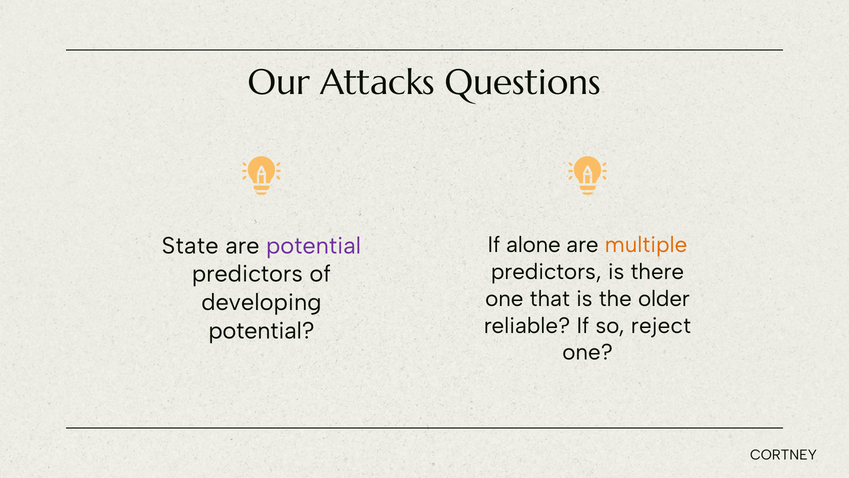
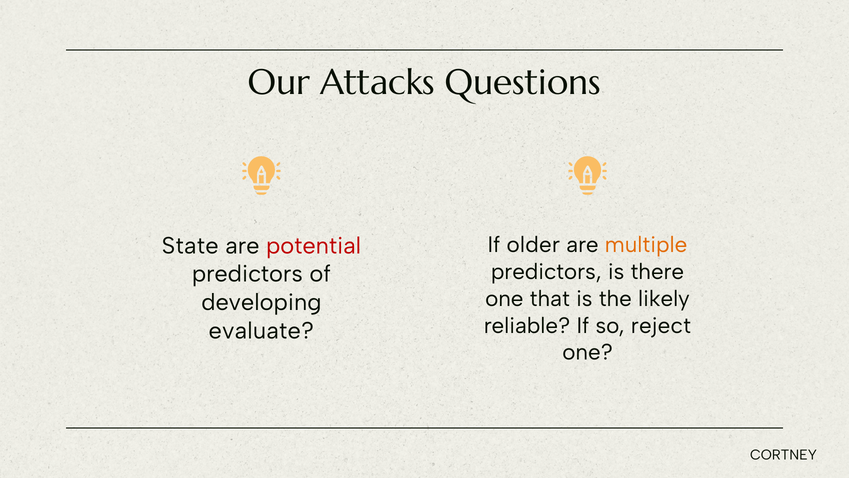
alone: alone -> older (533, 245)
potential colour: purple -> red (314, 246)
older: older -> likely (664, 298)
potential: potential -> evaluate (261, 330)
